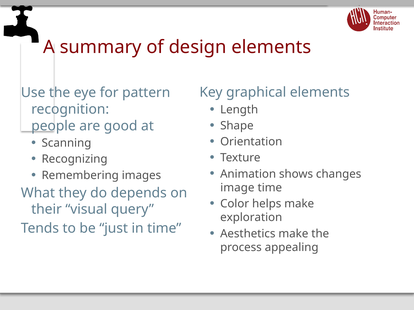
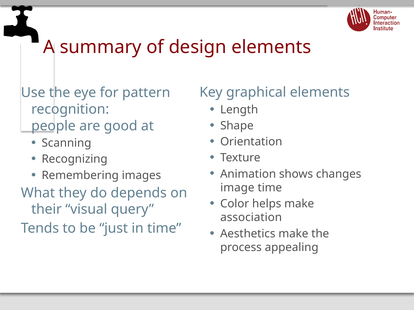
exploration: exploration -> association (251, 218)
